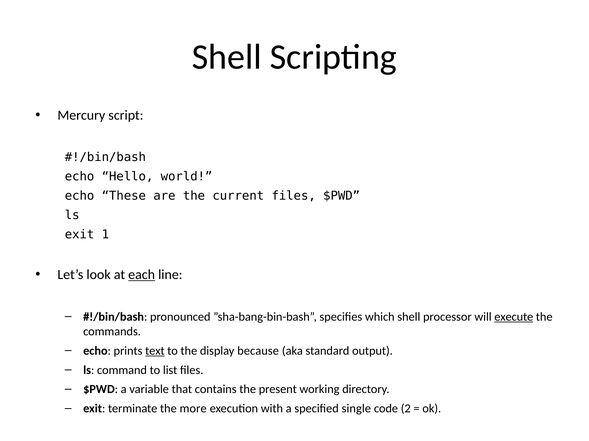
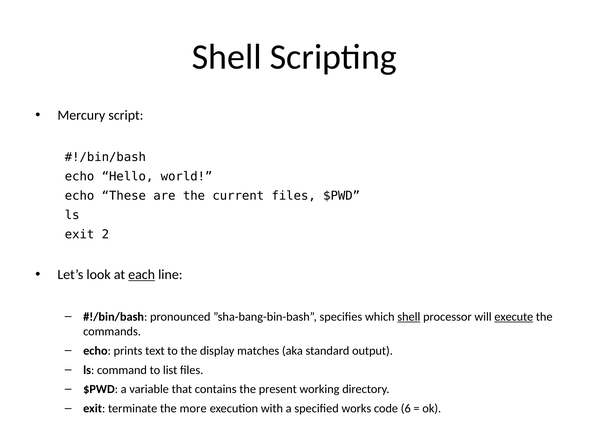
1: 1 -> 2 (105, 235)
shell underline: none -> present (409, 317)
text underline: present -> none (155, 351)
because: because -> matches (258, 351)
single: single -> works (356, 409)
2: 2 -> 6 (406, 409)
